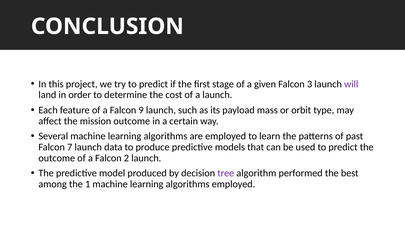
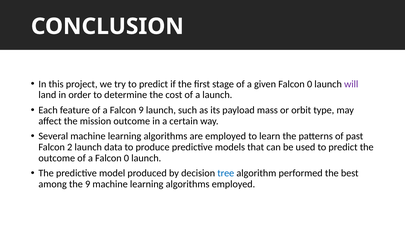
given Falcon 3: 3 -> 0 (310, 84)
7: 7 -> 2 (70, 147)
a Falcon 2: 2 -> 0 (126, 158)
tree colour: purple -> blue (226, 173)
the 1: 1 -> 9 (88, 184)
